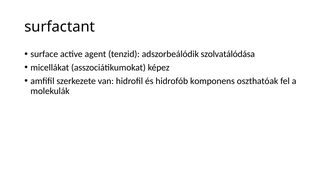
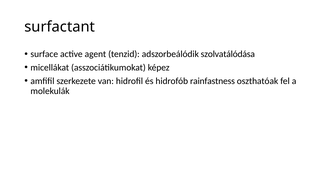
komponens: komponens -> rainfastness (212, 81)
